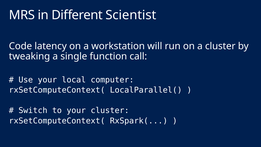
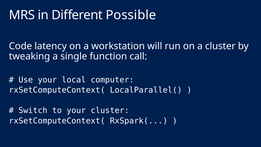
Scientist: Scientist -> Possible (131, 15)
